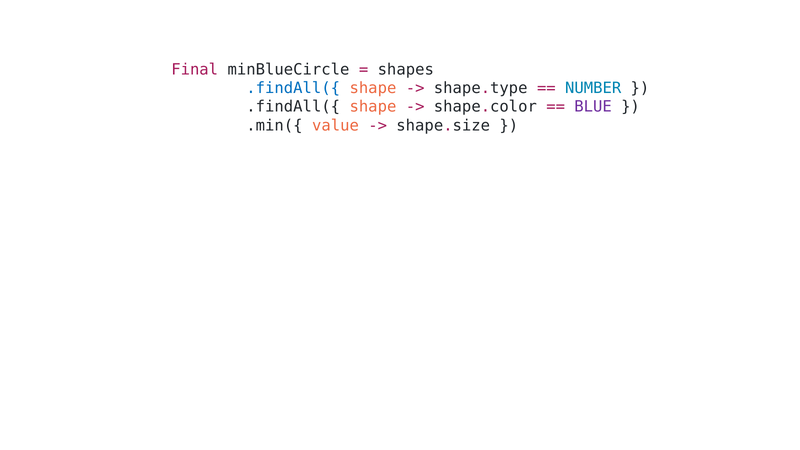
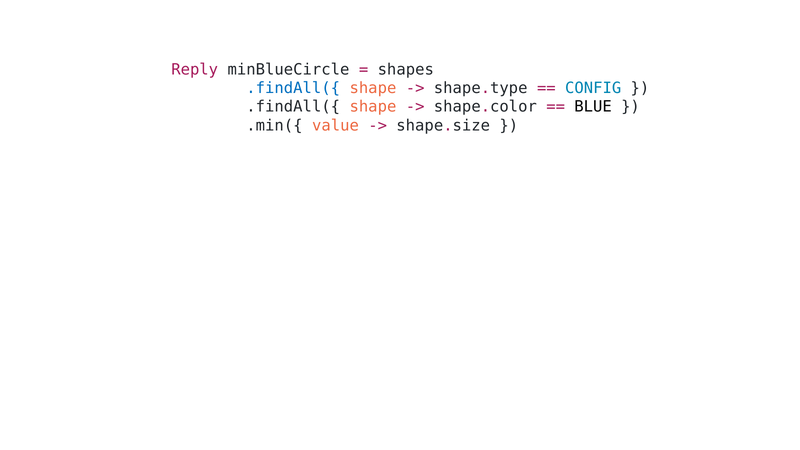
Final: Final -> Reply (195, 69)
NUMBER: NUMBER -> CONFIG (593, 88)
BLUE colour: purple -> black (593, 107)
